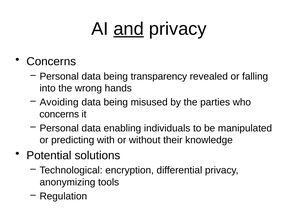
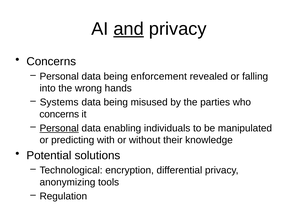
transparency: transparency -> enforcement (159, 76)
Avoiding: Avoiding -> Systems (59, 102)
Personal underline: none -> present (59, 128)
